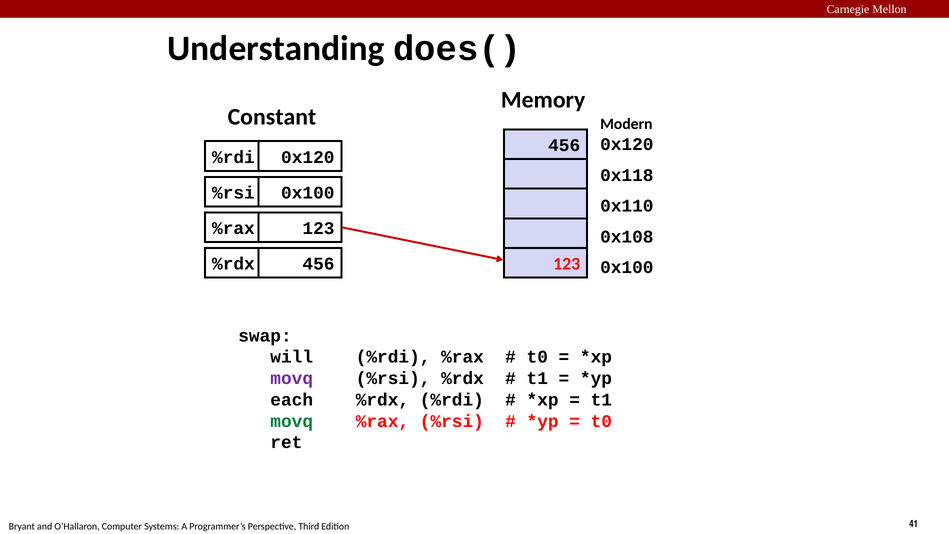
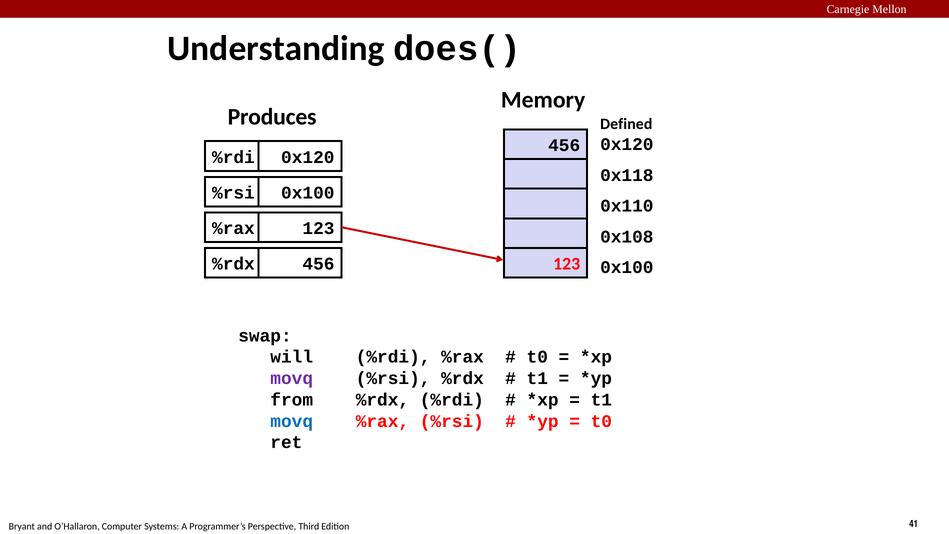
Constant: Constant -> Produces (272, 117)
Modern: Modern -> Defined (626, 124)
each: each -> from (292, 400)
movq colour: green -> blue (292, 421)
